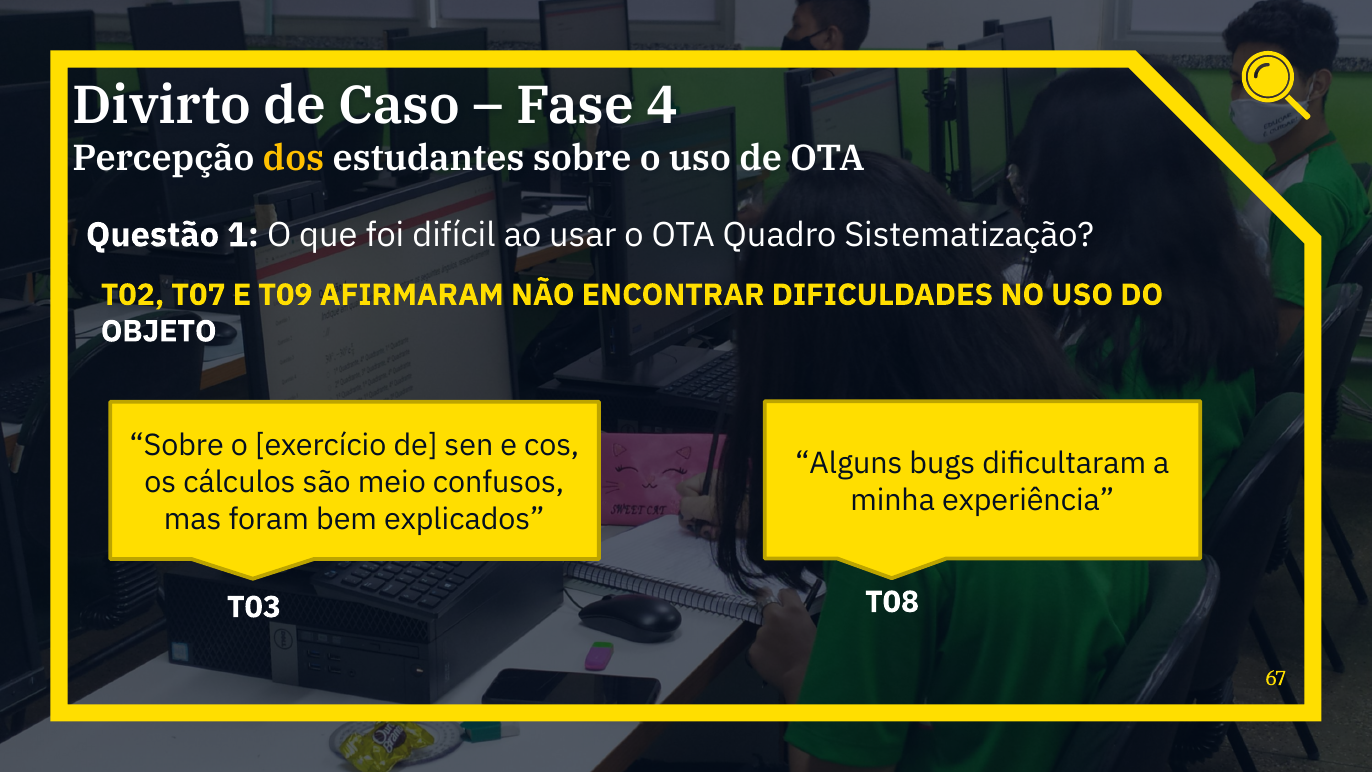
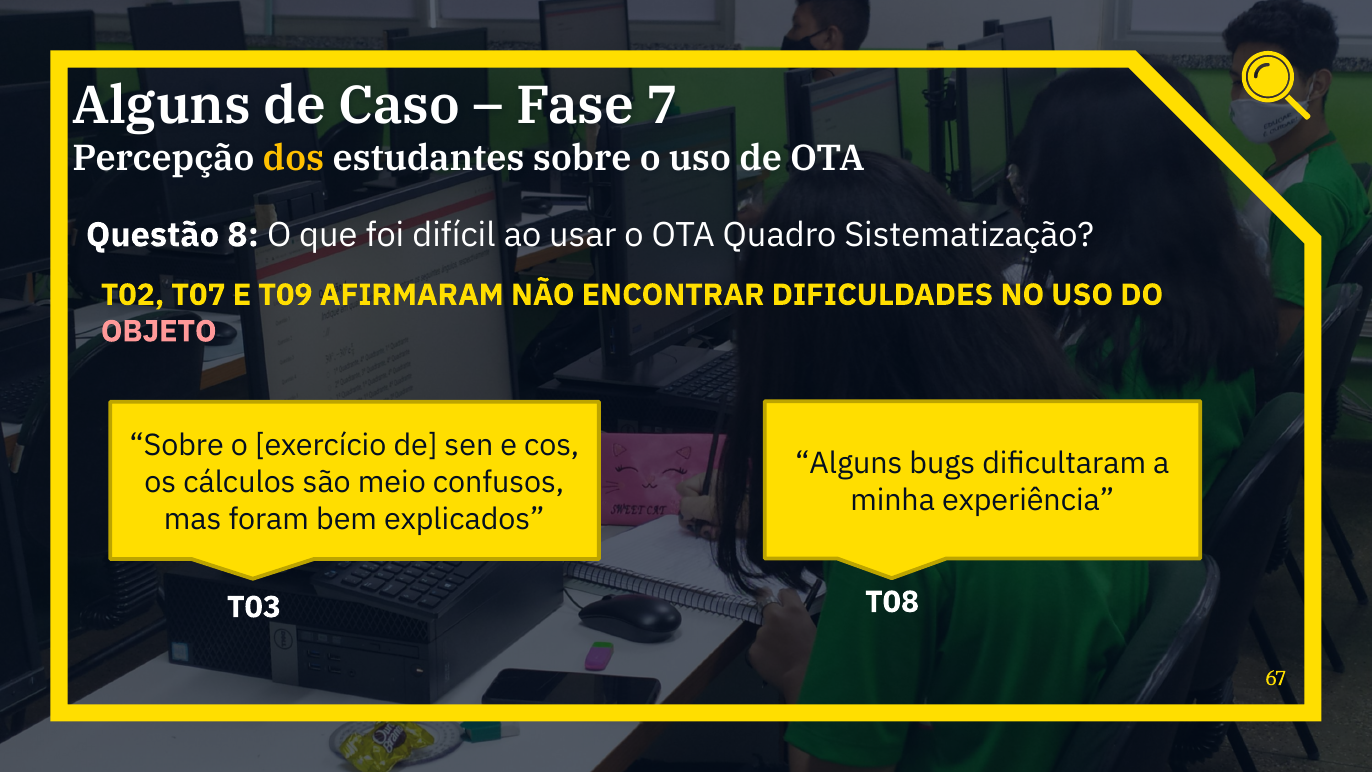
Divirto: Divirto -> Alguns (162, 106)
4: 4 -> 7 (663, 106)
1: 1 -> 8 (243, 235)
OBJETO colour: white -> pink (159, 331)
